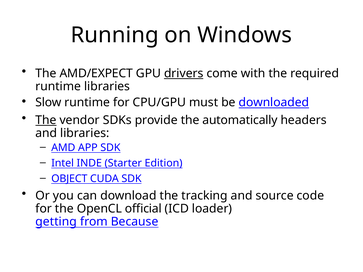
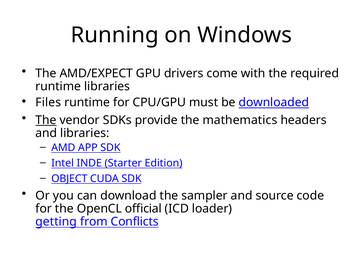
drivers underline: present -> none (184, 73)
Slow: Slow -> Files (48, 102)
automatically: automatically -> mathematics (240, 120)
tracking: tracking -> sampler (205, 196)
Because: Because -> Conflicts (135, 222)
